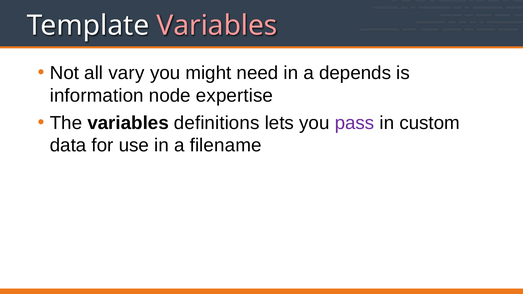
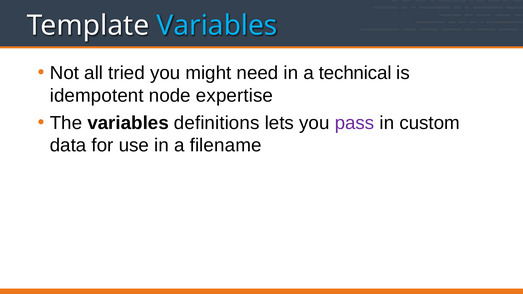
Variables colour: pink -> light blue (217, 26)
vary: vary -> tried (127, 73)
depends: depends -> technical (355, 73)
information: information -> idempotent (97, 96)
